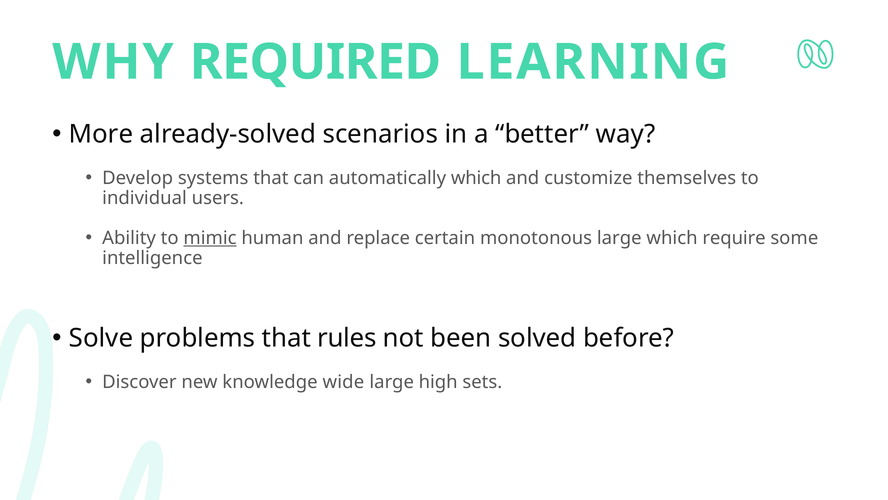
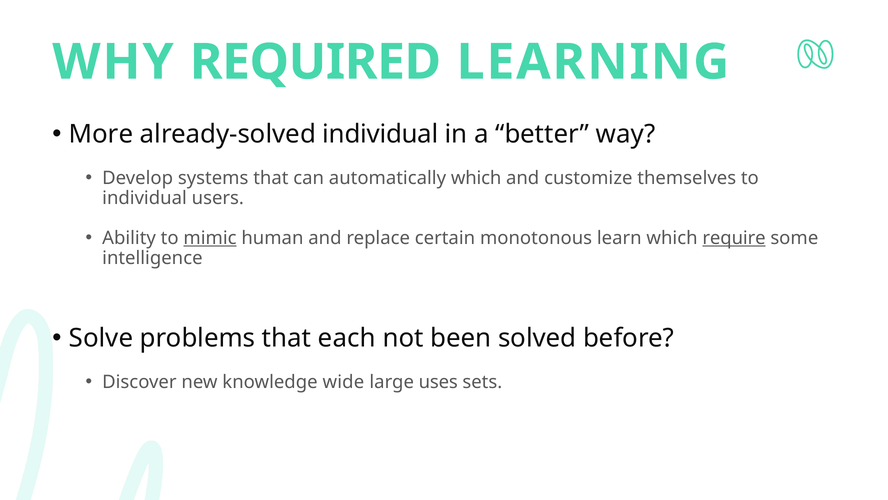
already-solved scenarios: scenarios -> individual (380, 134)
monotonous large: large -> learn (619, 238)
require underline: none -> present (734, 238)
rules: rules -> each (347, 338)
high: high -> uses (438, 382)
